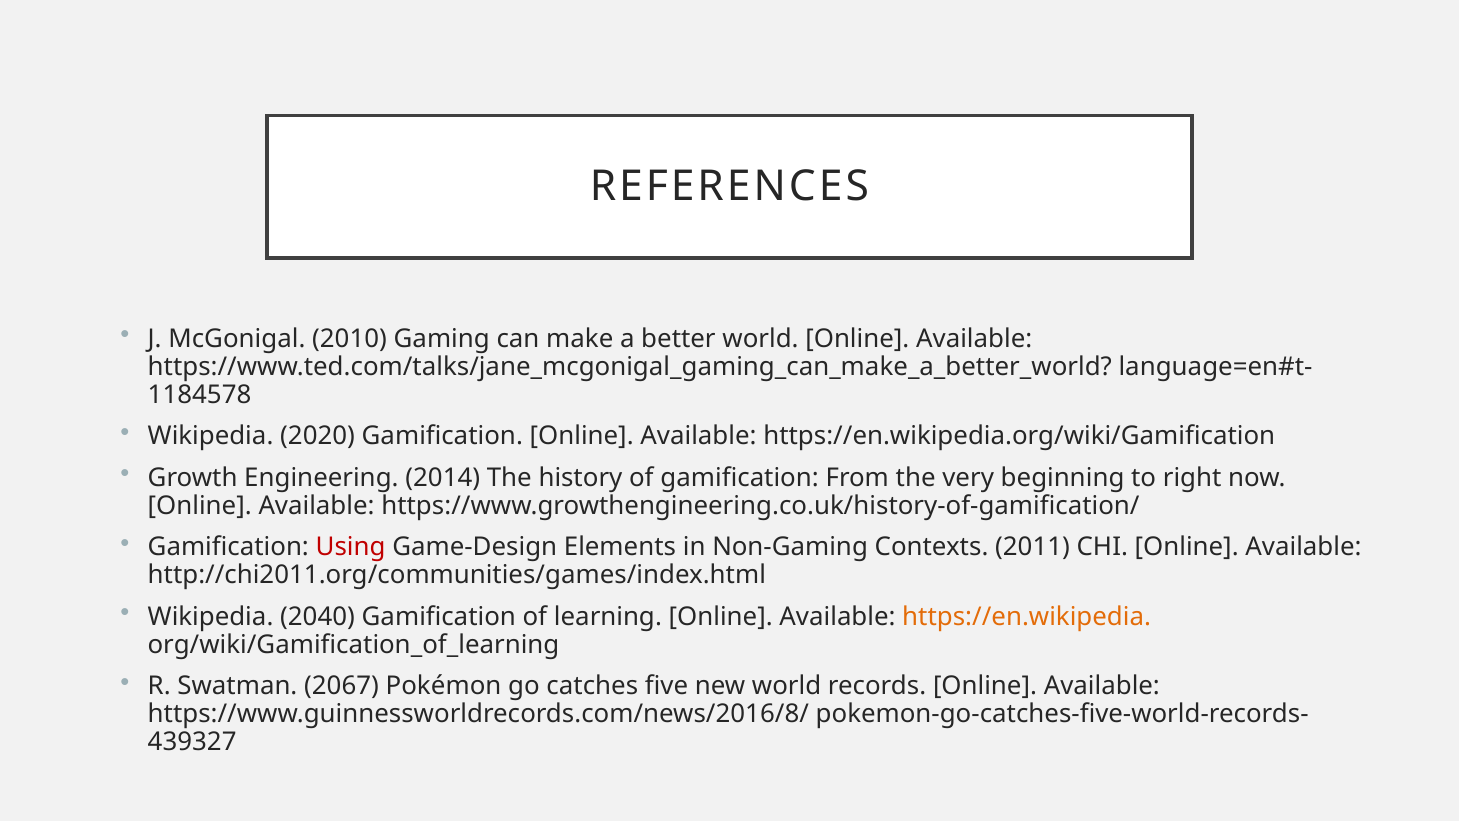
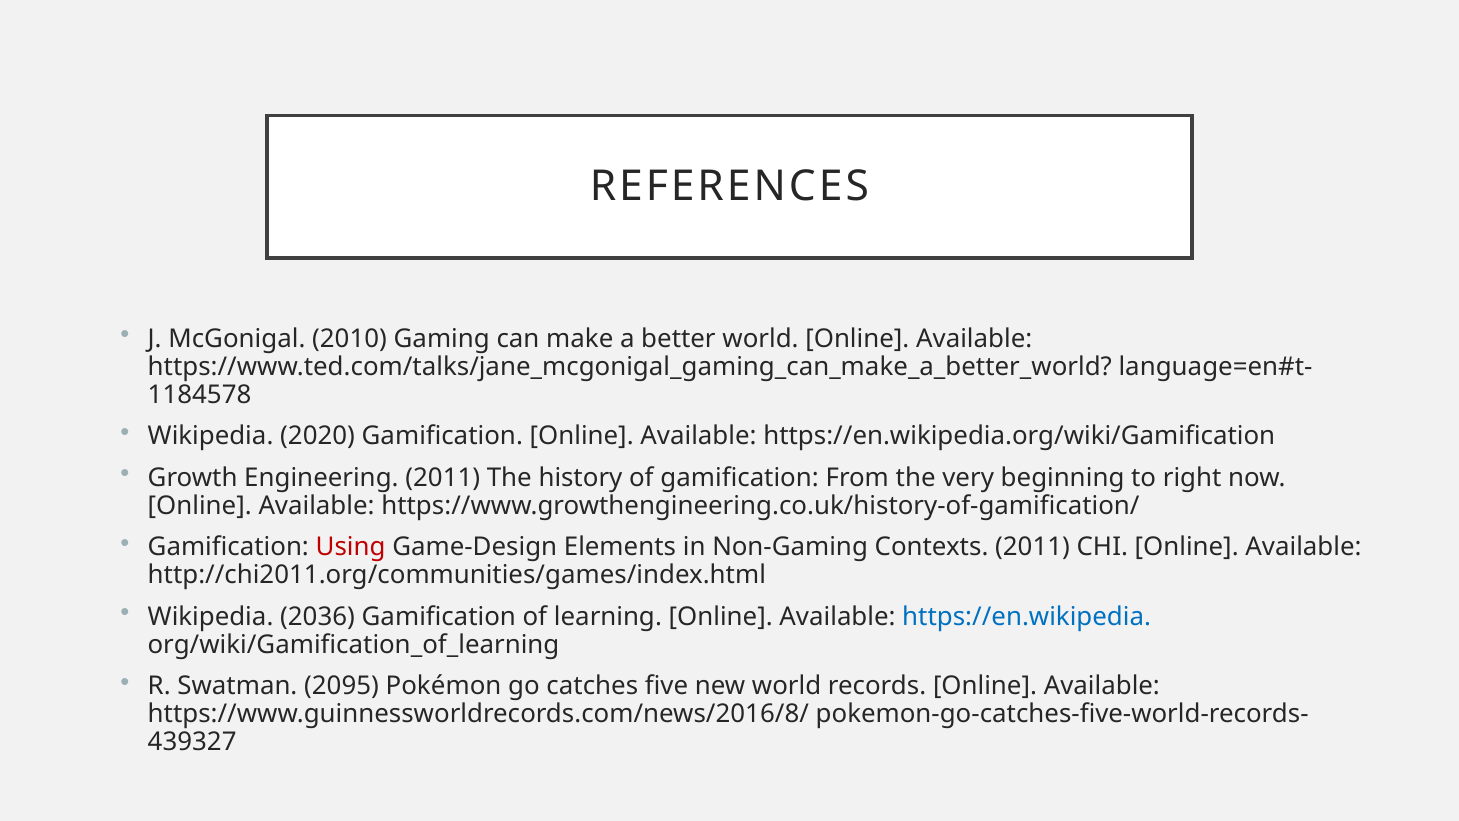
Engineering 2014: 2014 -> 2011 (443, 477)
2040: 2040 -> 2036 (318, 616)
https://en.wikipedia colour: orange -> blue (1027, 616)
2067: 2067 -> 2095 (342, 686)
